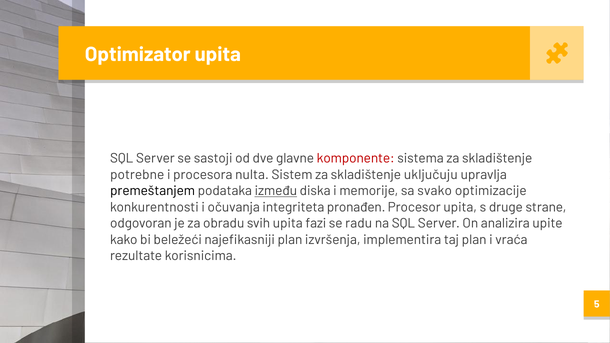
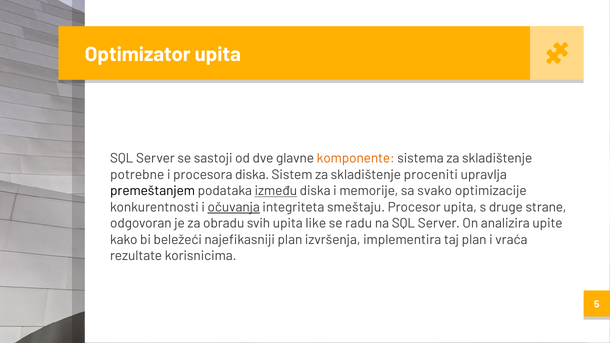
komponente colour: red -> orange (356, 159)
procesora nulta: nulta -> diska (252, 175)
uključuju: uključuju -> proceniti (431, 175)
očuvanja underline: none -> present (234, 207)
pronađen: pronađen -> smeštaju (356, 207)
fazi: fazi -> like (316, 224)
